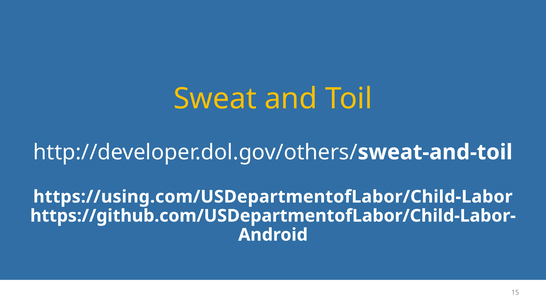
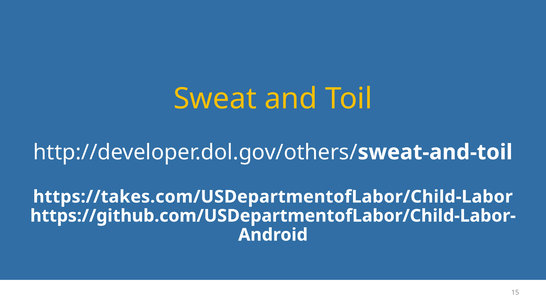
https://using.com/USDepartmentofLabor/Child-Labor: https://using.com/USDepartmentofLabor/Child-Labor -> https://takes.com/USDepartmentofLabor/Child-Labor (273, 197)
